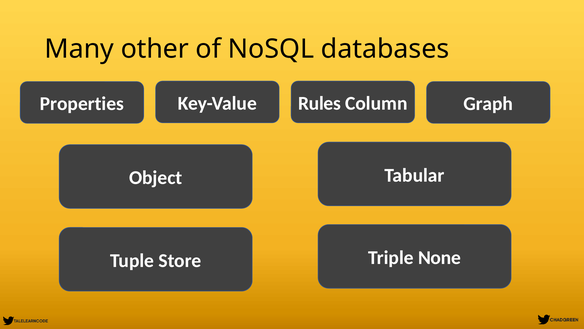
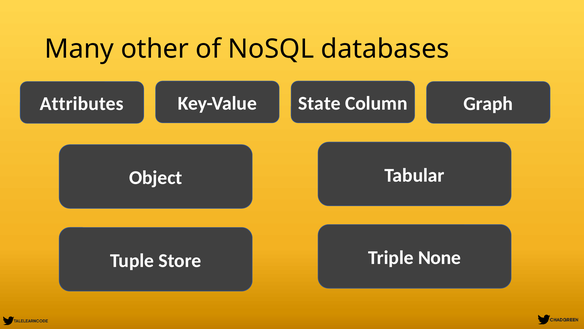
Properties: Properties -> Attributes (82, 104)
Rules: Rules -> State (319, 103)
